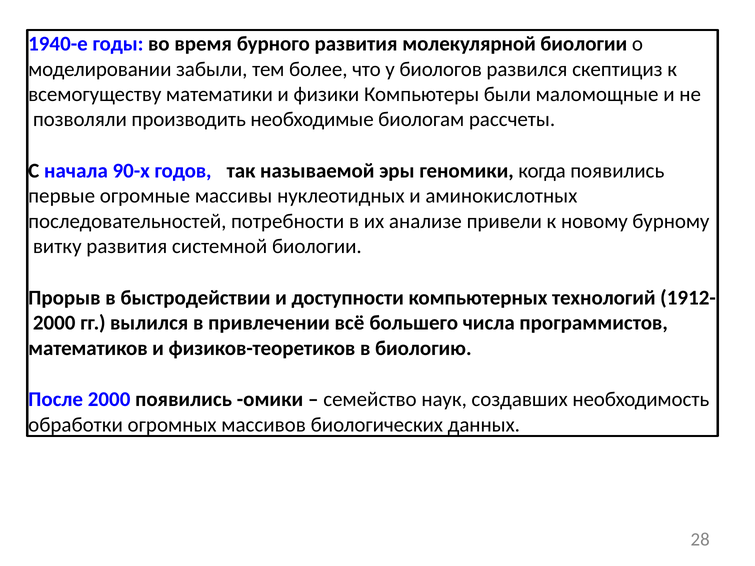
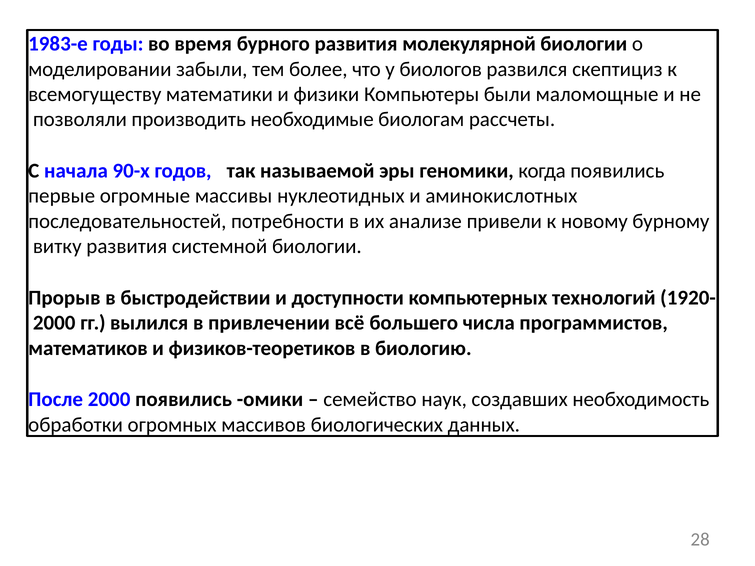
1940-е: 1940-е -> 1983-е (58, 44)
1912-: 1912- -> 1920- (688, 298)
